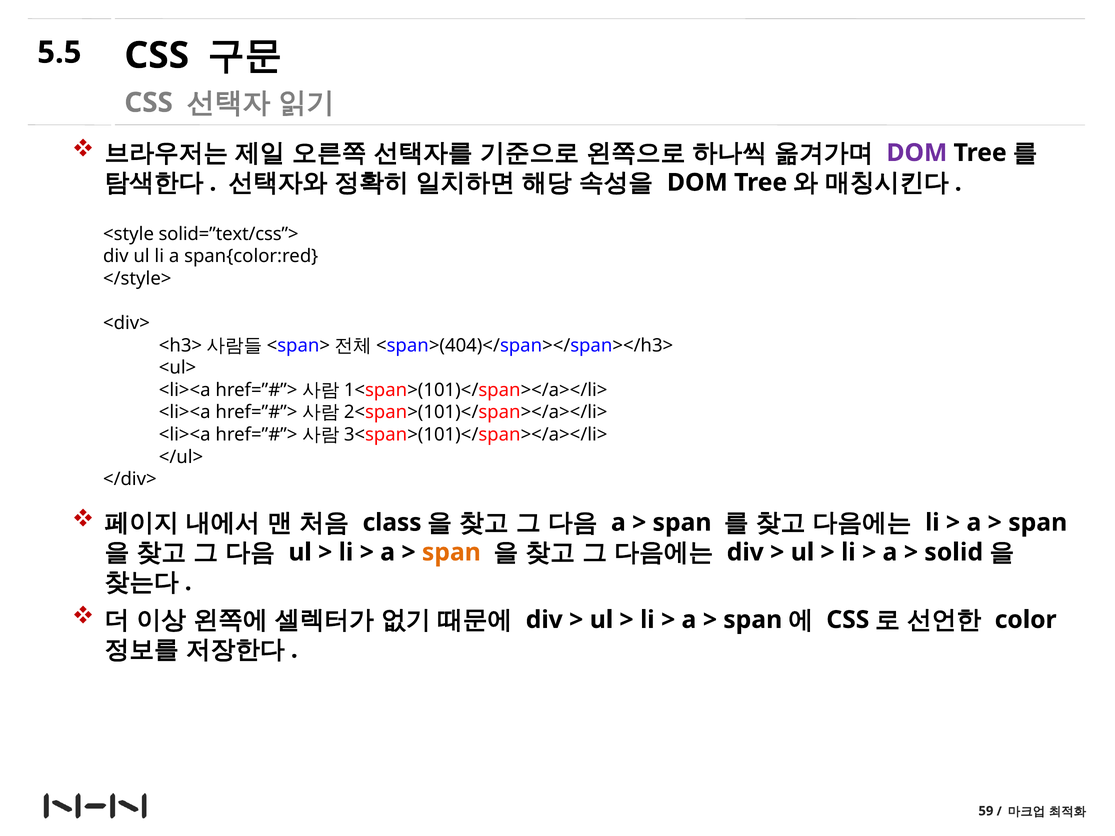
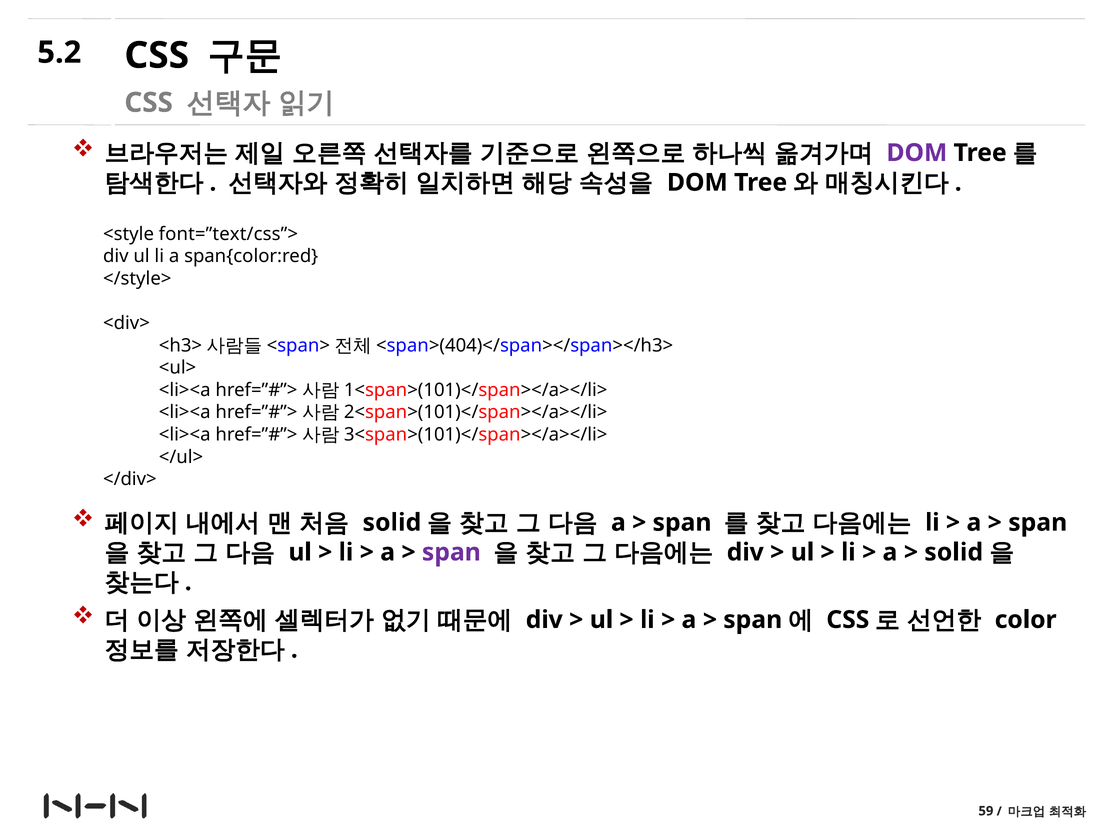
5.5: 5.5 -> 5.2 (59, 53)
solid=”text/css”>: solid=”text/css”> -> font=”text/css”> (228, 234)
class: class -> solid (392, 523)
span colour: orange -> purple (451, 552)
